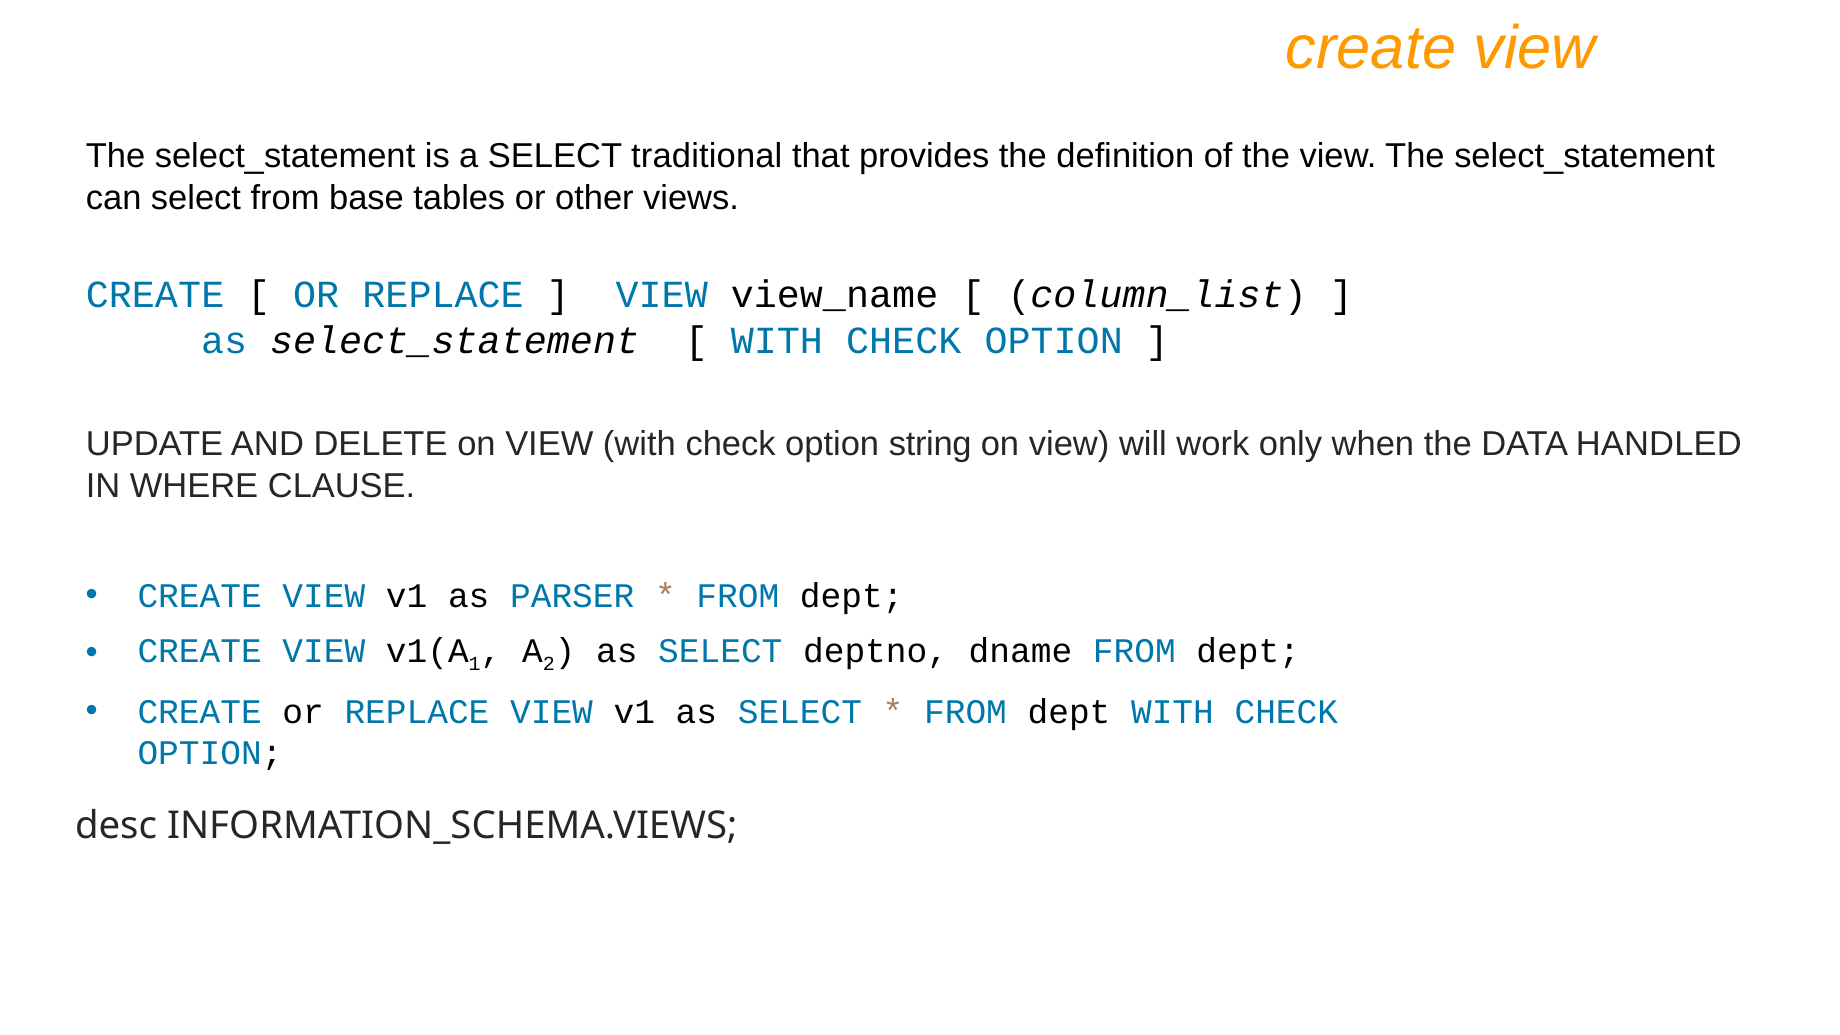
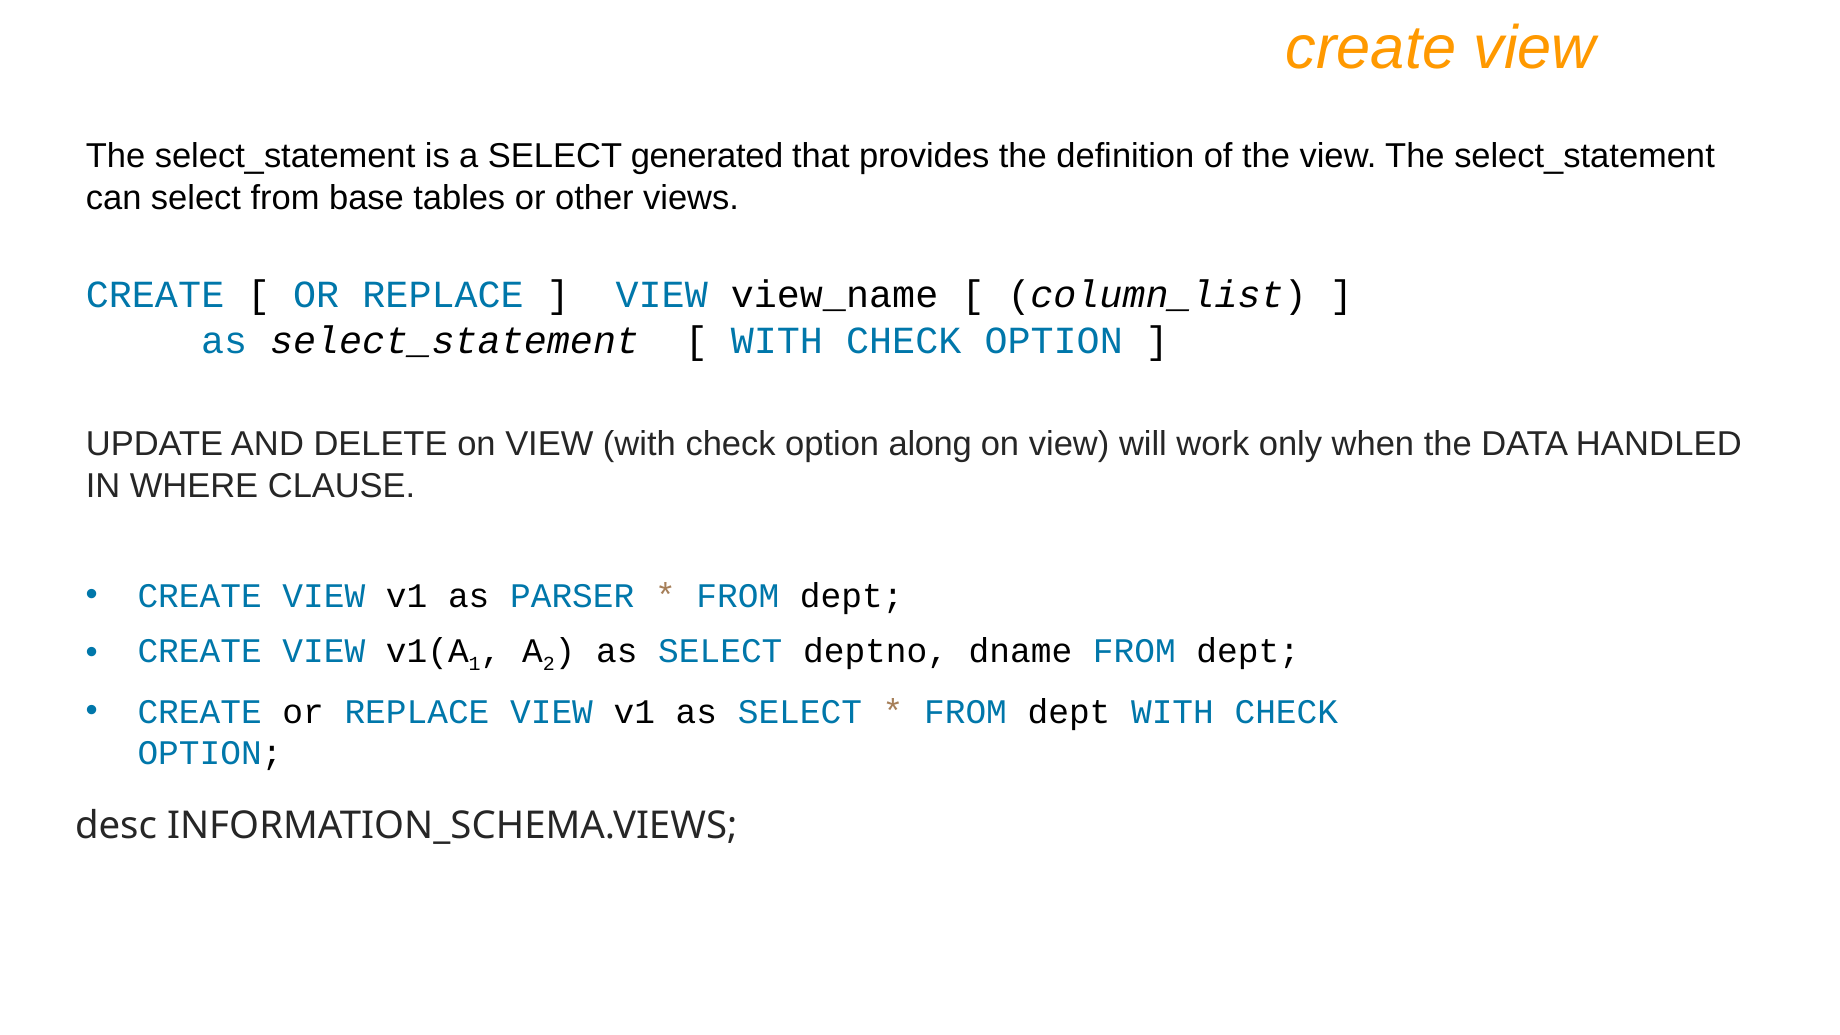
traditional: traditional -> generated (707, 156)
string: string -> along (930, 444)
